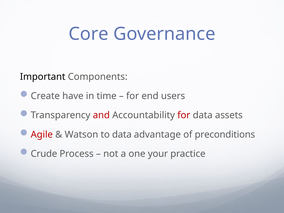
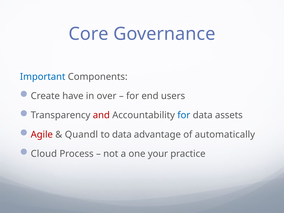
Important colour: black -> blue (43, 77)
time: time -> over (107, 96)
for colour: red -> blue (184, 115)
Watson: Watson -> Quandl (81, 134)
preconditions: preconditions -> automatically (225, 134)
Crude: Crude -> Cloud (44, 154)
